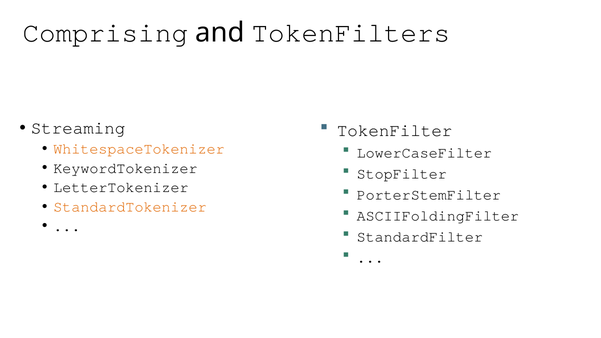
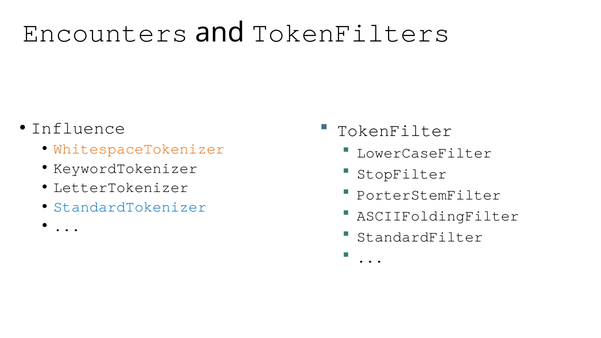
Comprising: Comprising -> Encounters (105, 32)
Streaming: Streaming -> Influence (78, 128)
StandardTokenizer colour: orange -> blue (130, 207)
